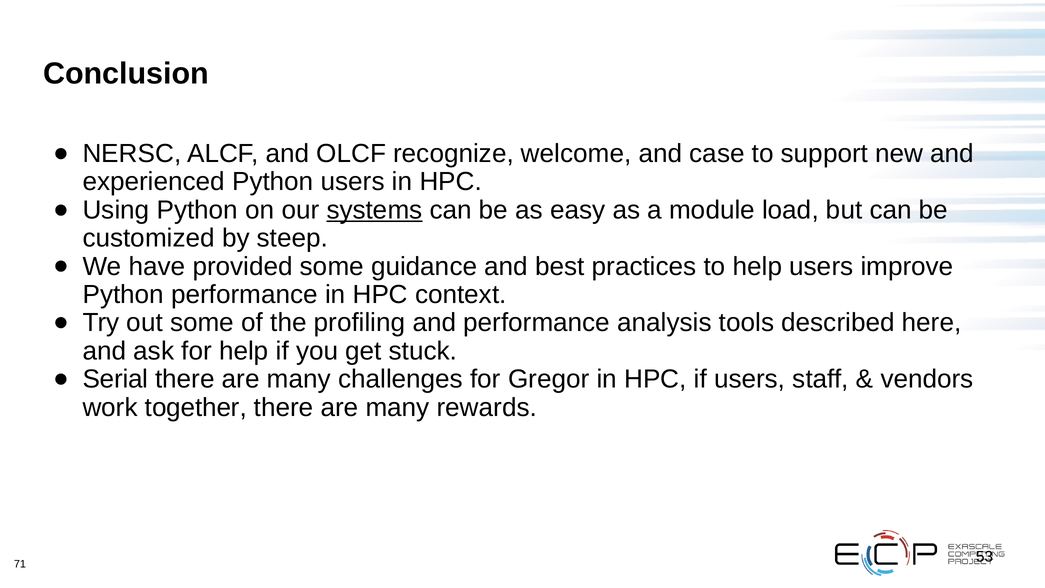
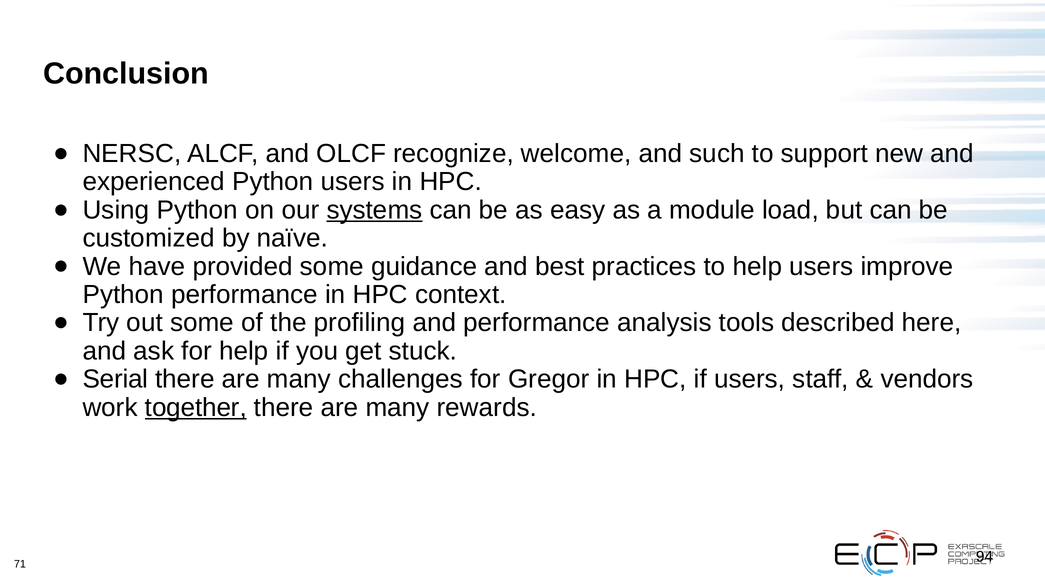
case: case -> such (717, 154)
steep: steep -> naïve (292, 238)
together underline: none -> present (196, 407)
53: 53 -> 94 (985, 557)
